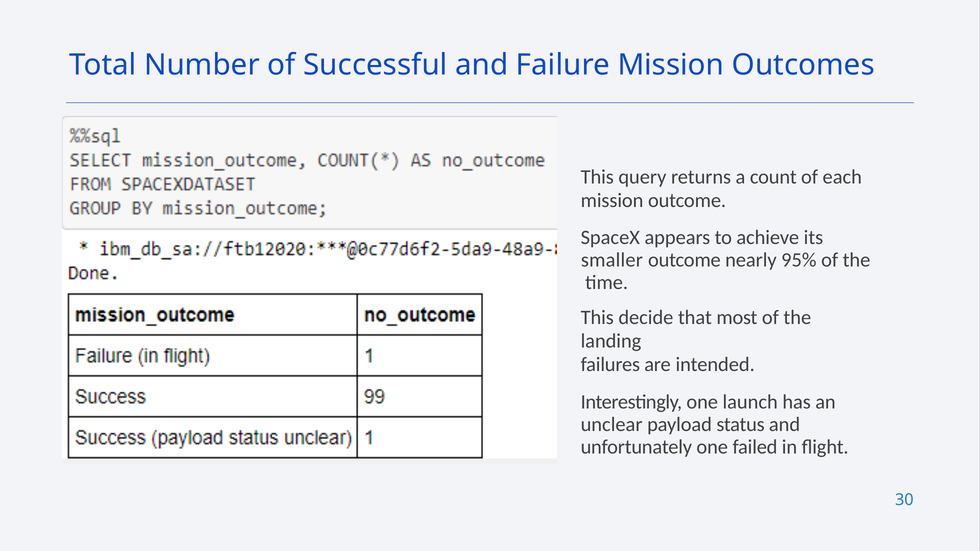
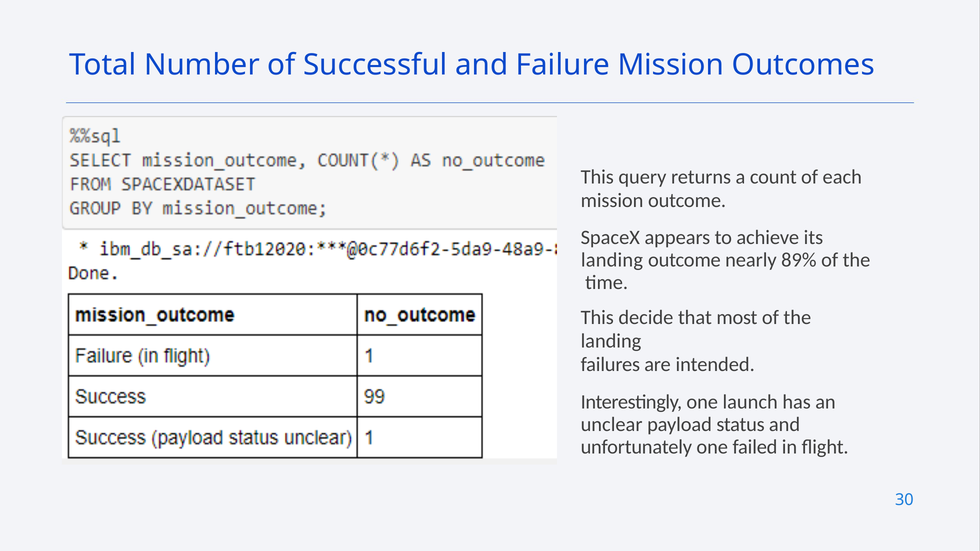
smaller: smaller -> landing (612, 260)
95%: 95% -> 89% (799, 260)
